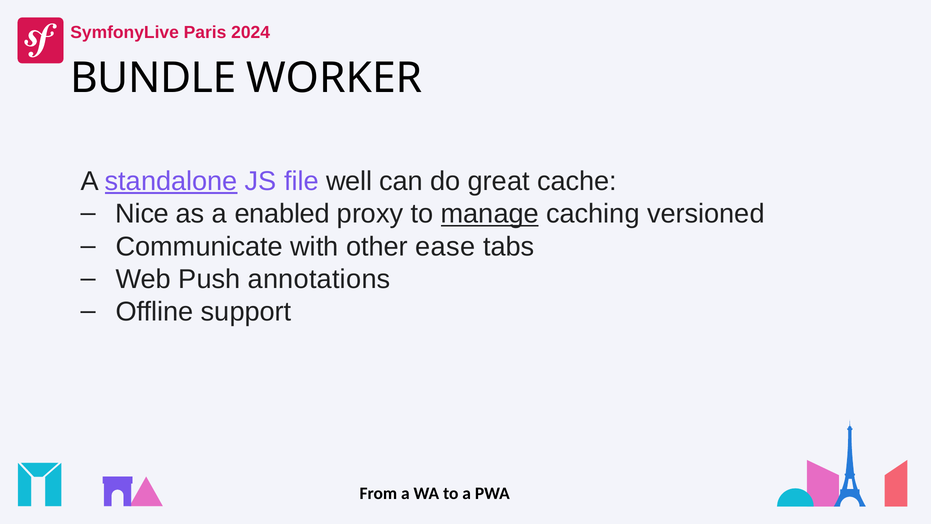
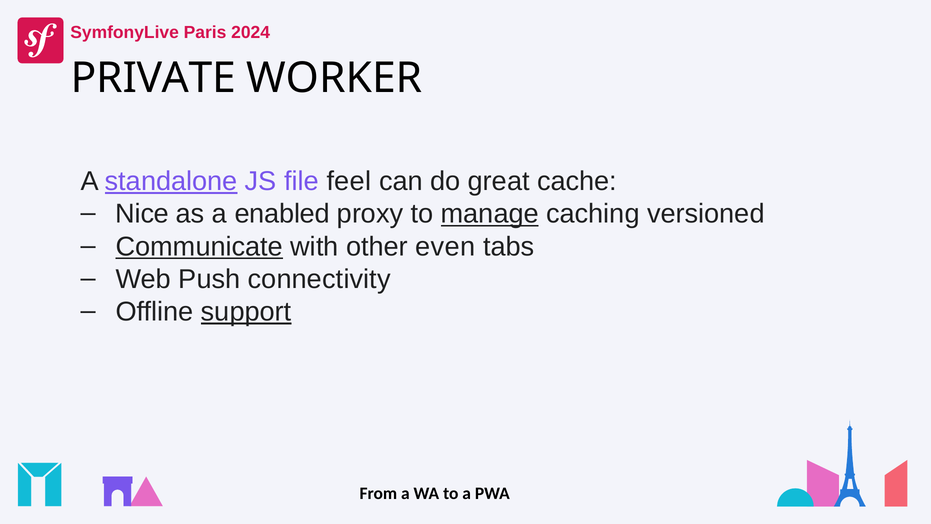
BUNDLE: BUNDLE -> PRIVATE (153, 78)
well: well -> feel (349, 181)
Communicate underline: none -> present (199, 246)
ease: ease -> even (445, 246)
annotations: annotations -> connectivity (319, 279)
support underline: none -> present (246, 312)
